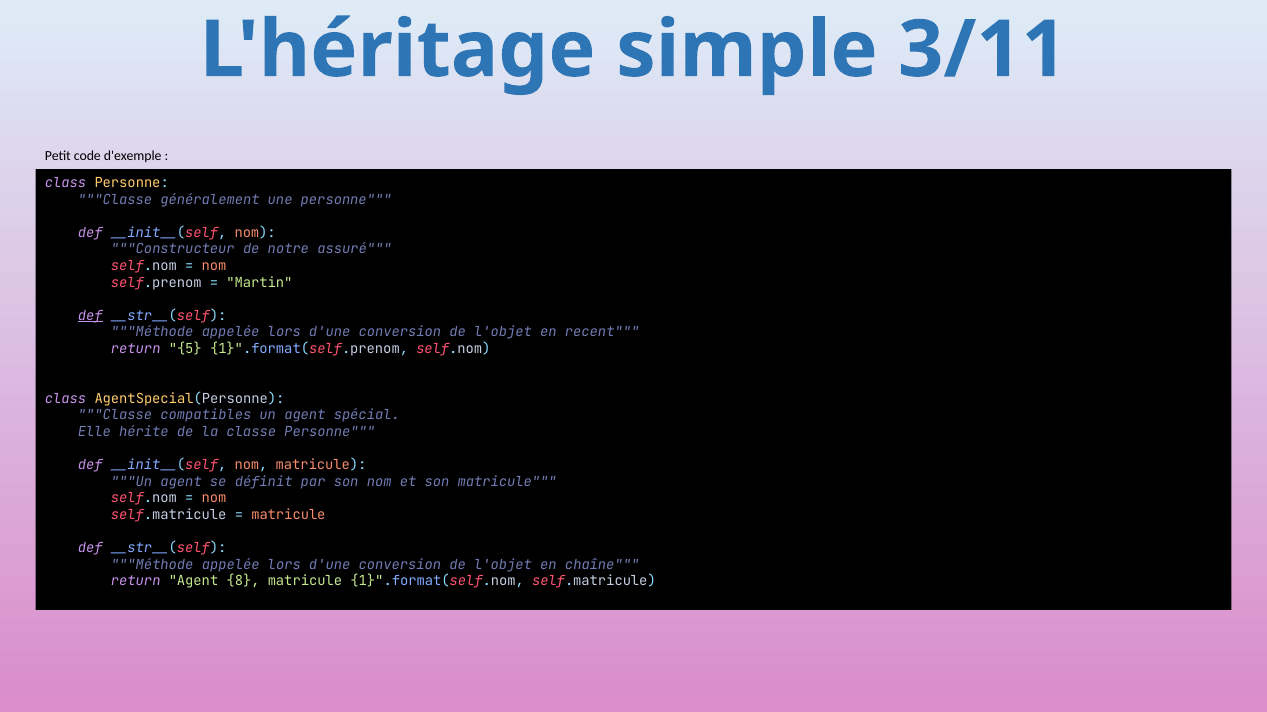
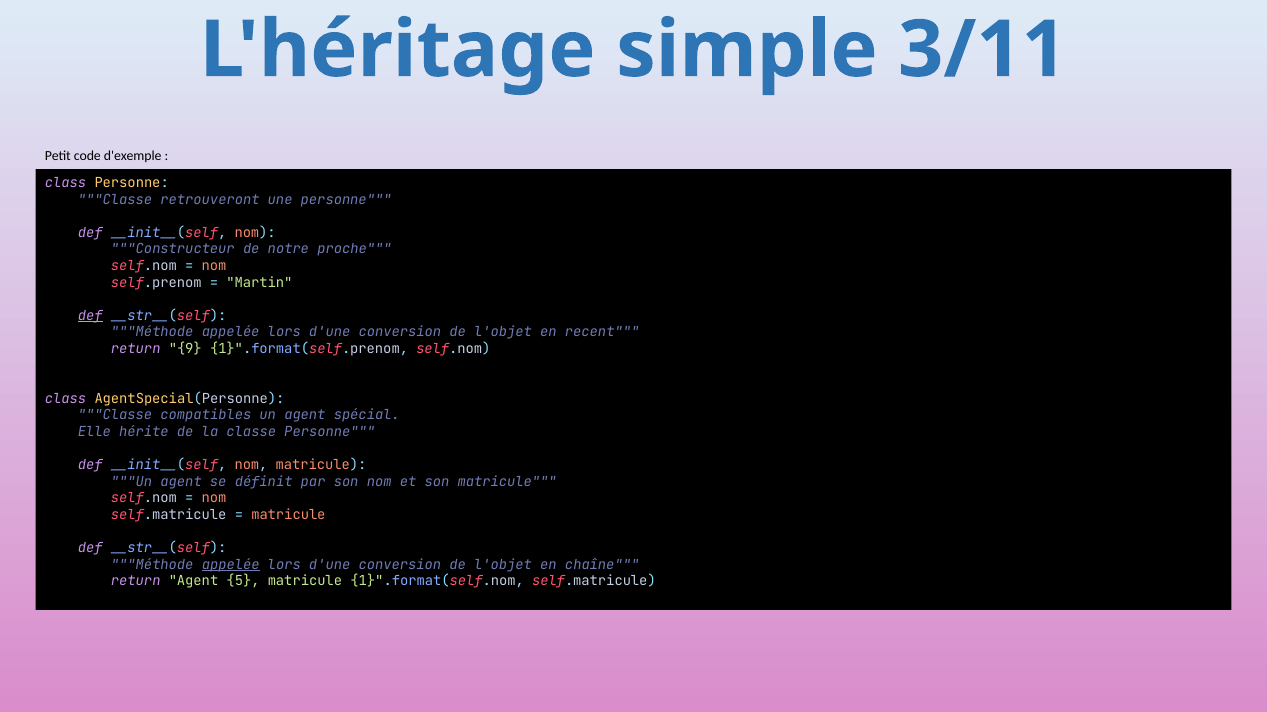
généralement: généralement -> retrouveront (210, 200)
assuré: assuré -> proche (355, 250)
5: 5 -> 9 (185, 349)
appelée underline: none -> present (231, 565)
8: 8 -> 5 (243, 582)
